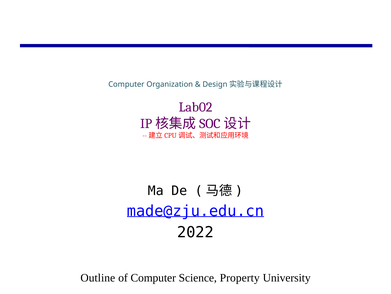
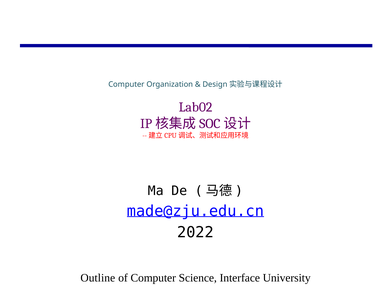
Property: Property -> Interface (240, 277)
